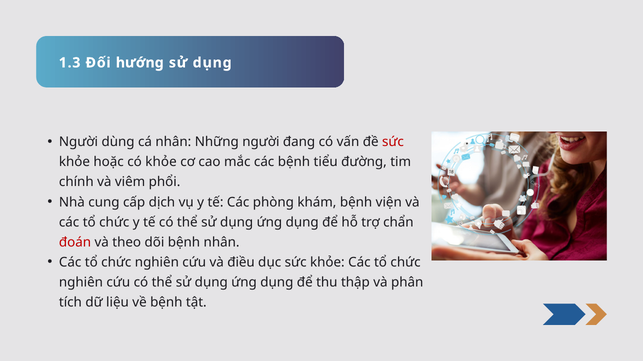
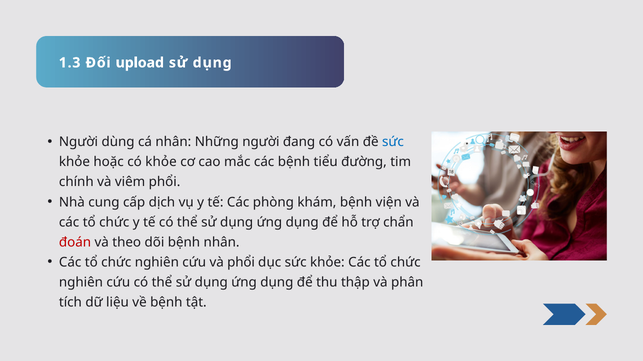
hướng: hướng -> upload (140, 63)
sức colour: red -> blue (393, 142)
và điều: điều -> phổi (241, 263)
